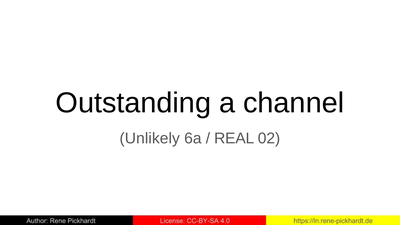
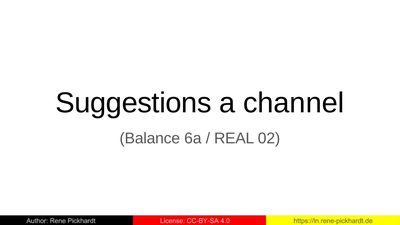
Outstanding: Outstanding -> Suggestions (133, 103)
Unlikely: Unlikely -> Balance (150, 138)
